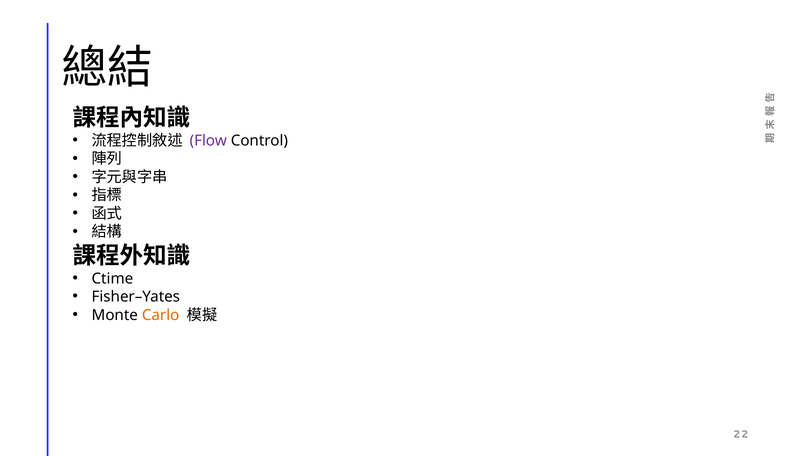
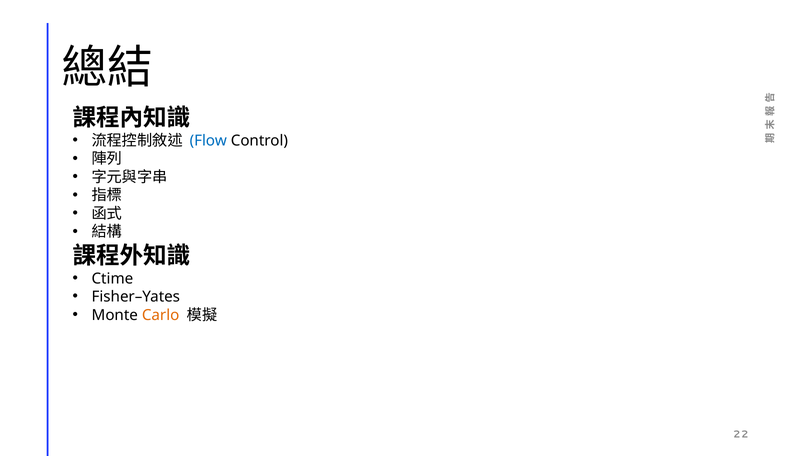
Flow colour: purple -> blue (208, 141)
